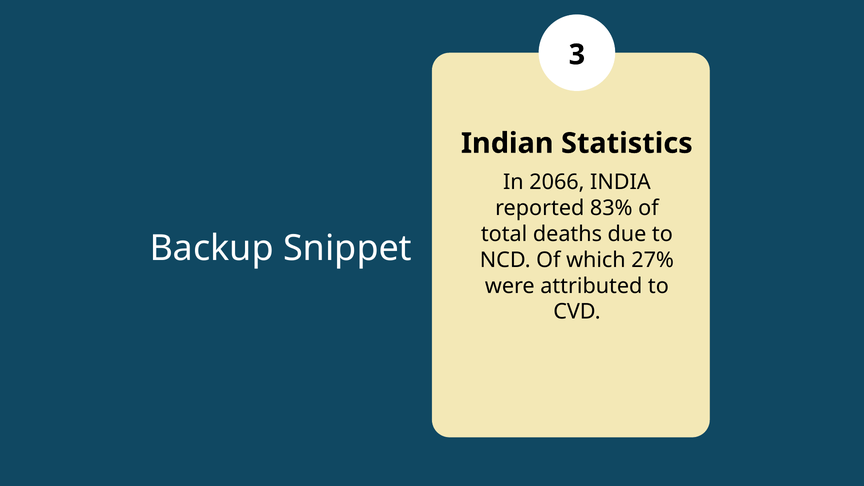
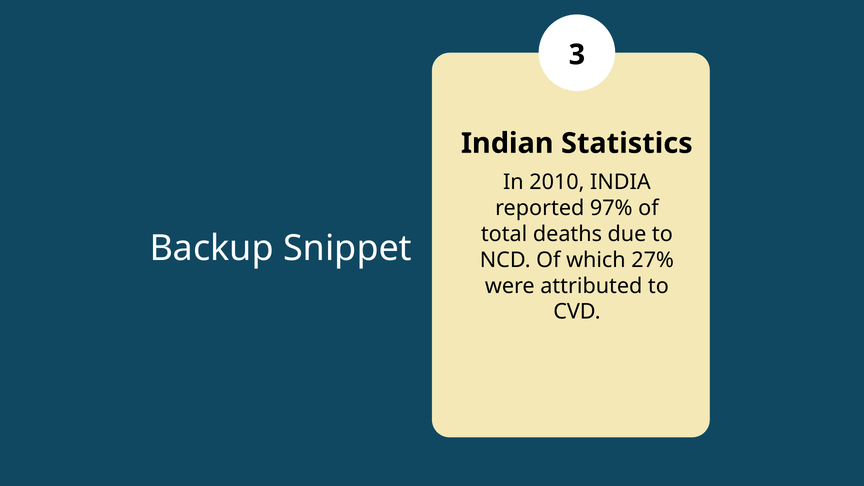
2066: 2066 -> 2010 (557, 182)
83%: 83% -> 97% (611, 208)
